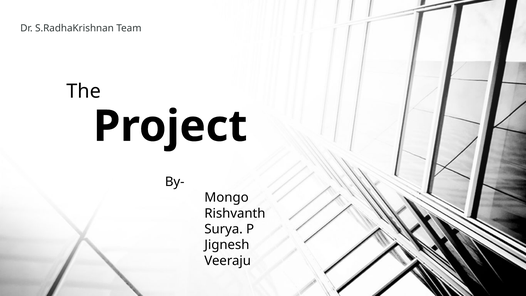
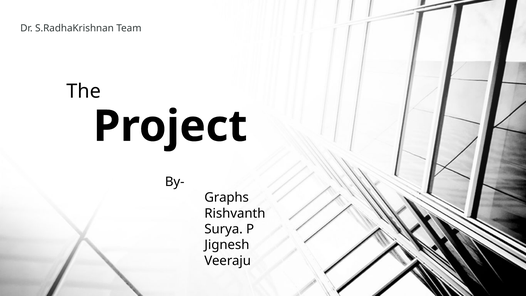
Mongo: Mongo -> Graphs (227, 198)
